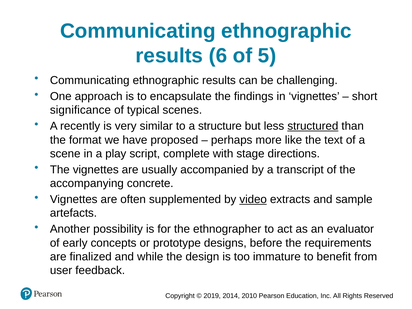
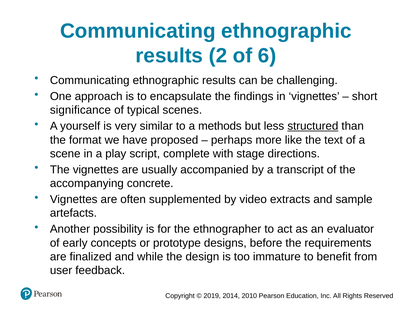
6: 6 -> 2 (218, 56)
5: 5 -> 6 (267, 56)
recently: recently -> yourself (80, 126)
structure: structure -> methods (220, 126)
video underline: present -> none (253, 199)
